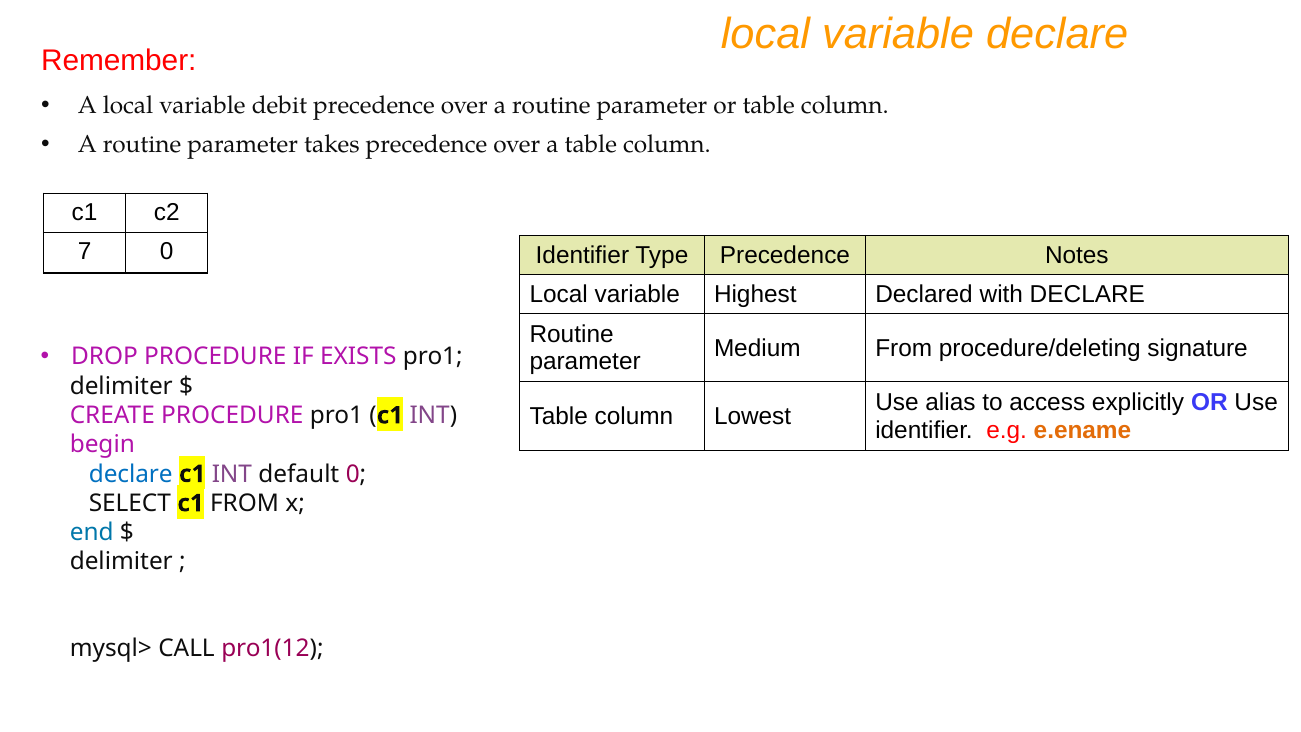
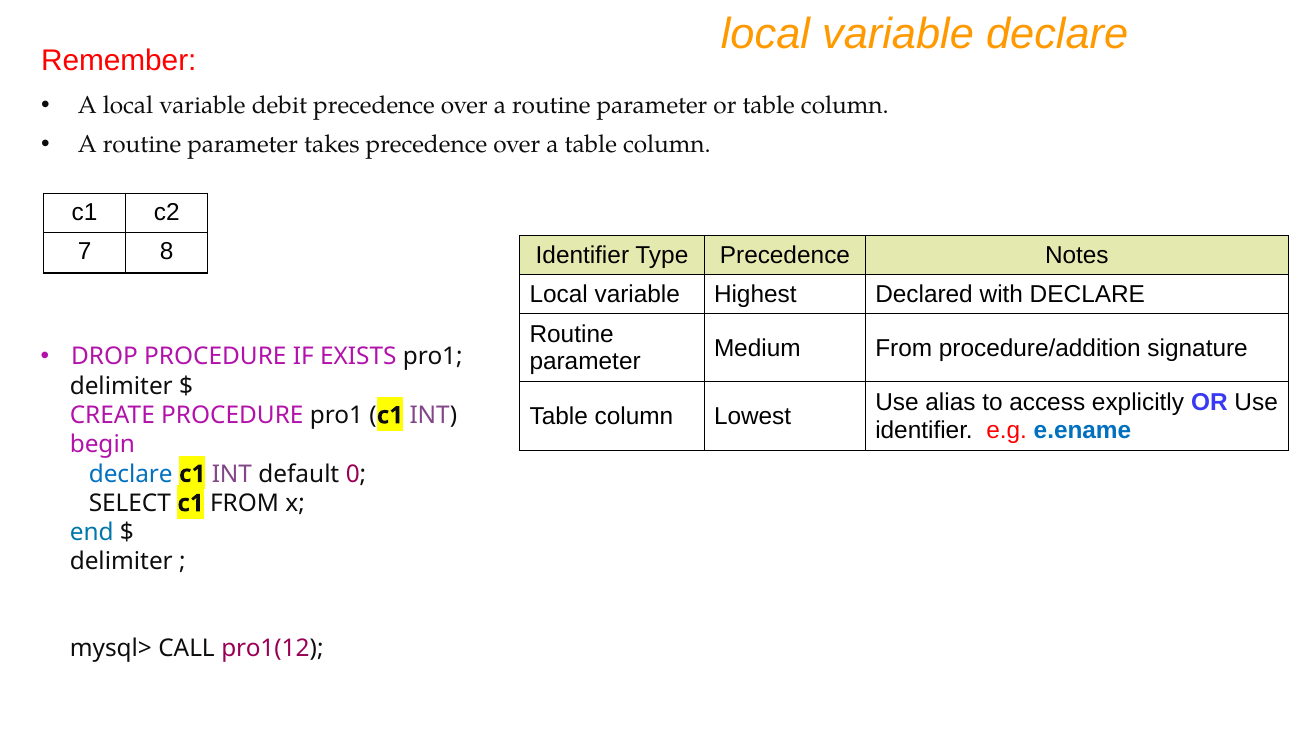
7 0: 0 -> 8 (167, 252)
procedure/deleting: procedure/deleting -> procedure/addition (1040, 348)
e.ename colour: orange -> blue (1082, 430)
